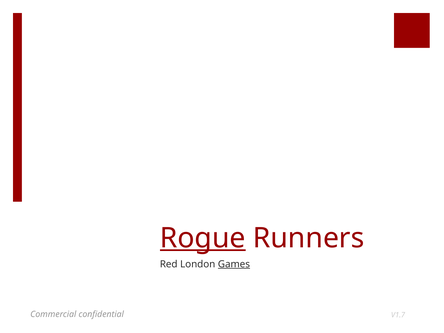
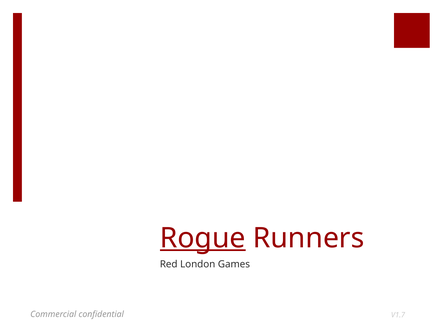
Games underline: present -> none (234, 264)
